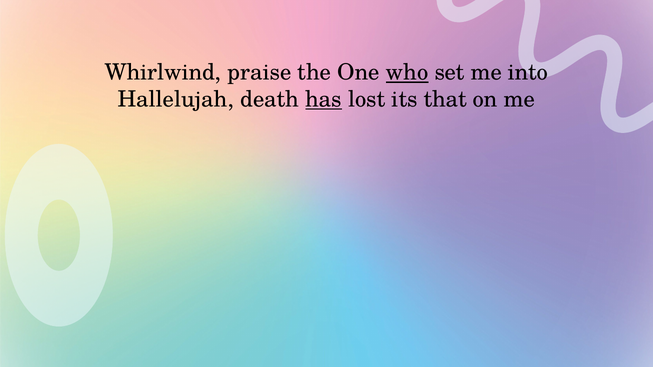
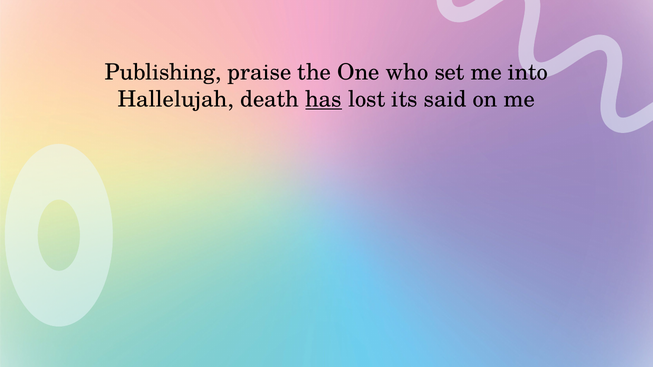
Whirlwind: Whirlwind -> Publishing (163, 73)
who underline: present -> none (407, 73)
that: that -> said (445, 99)
